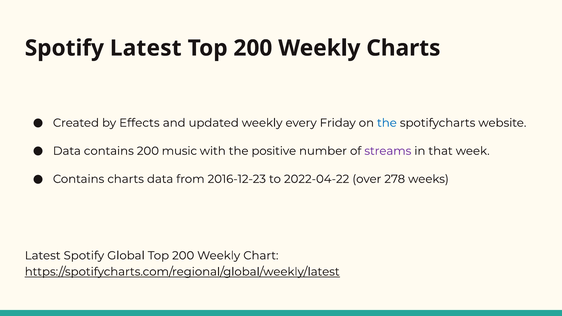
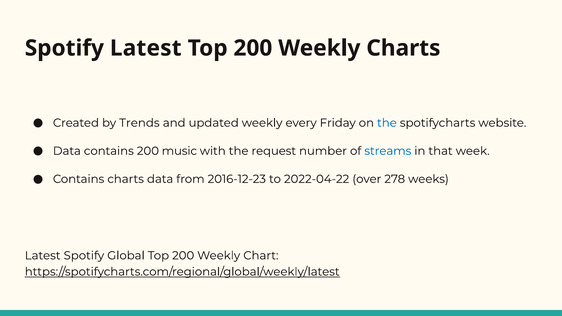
Effects: Effects -> Trends (139, 123)
positive: positive -> request (274, 151)
streams colour: purple -> blue (388, 151)
